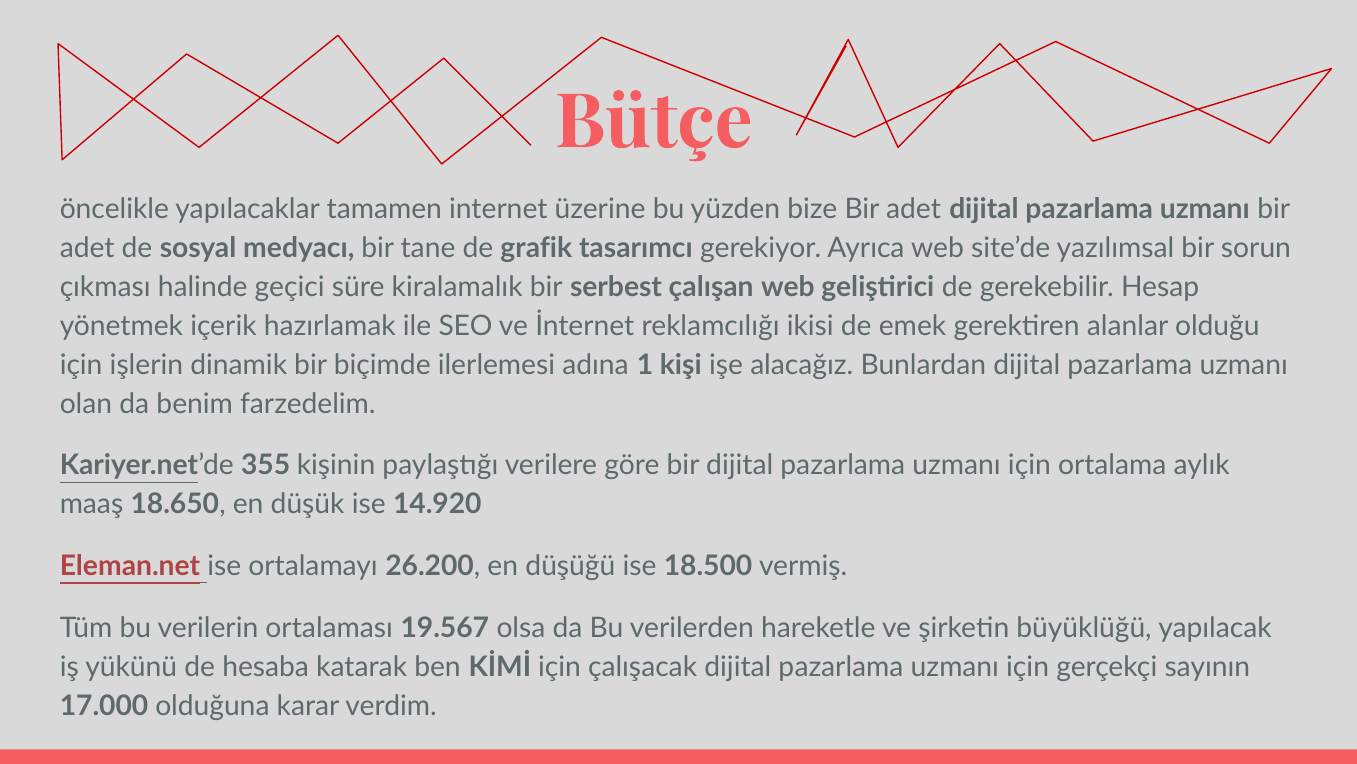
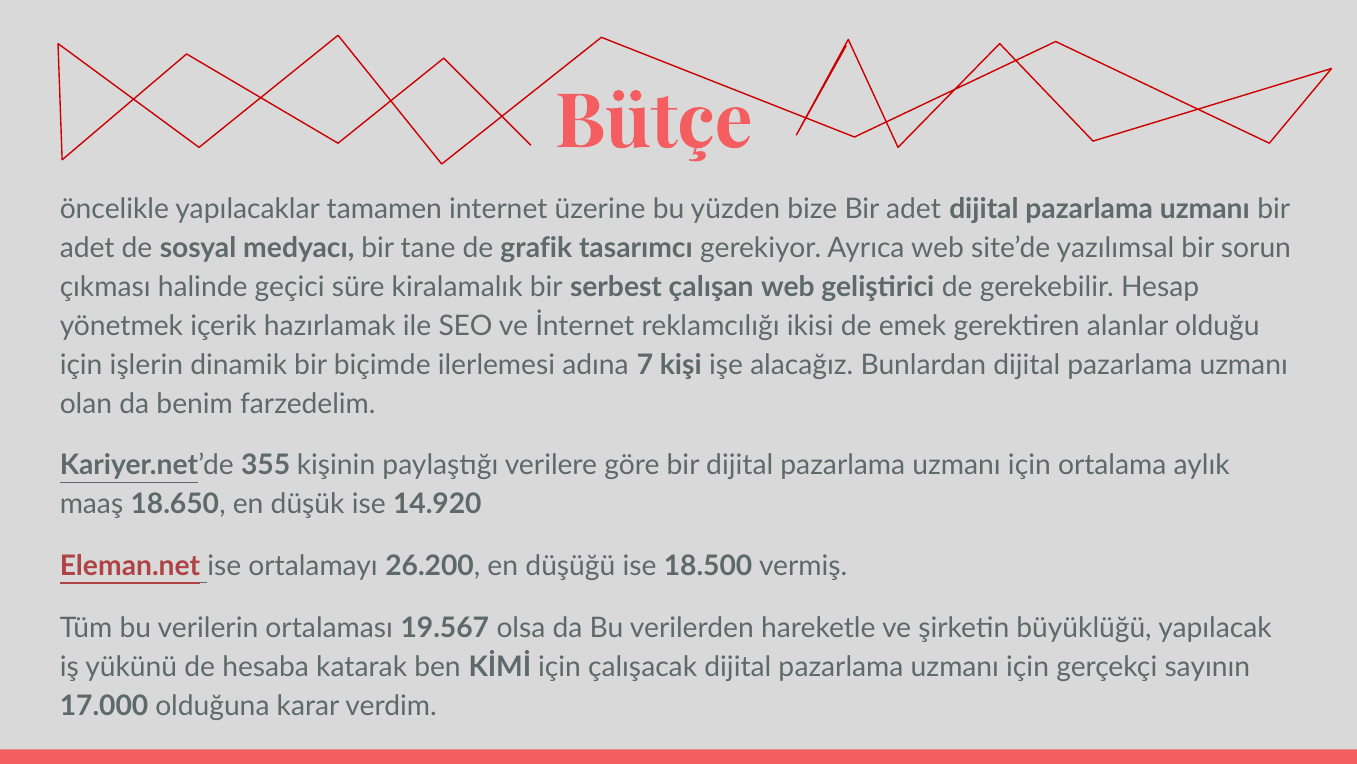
1: 1 -> 7 (645, 365)
